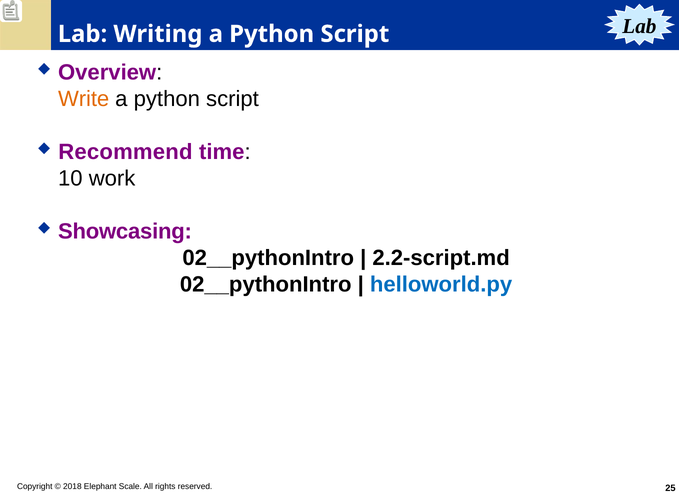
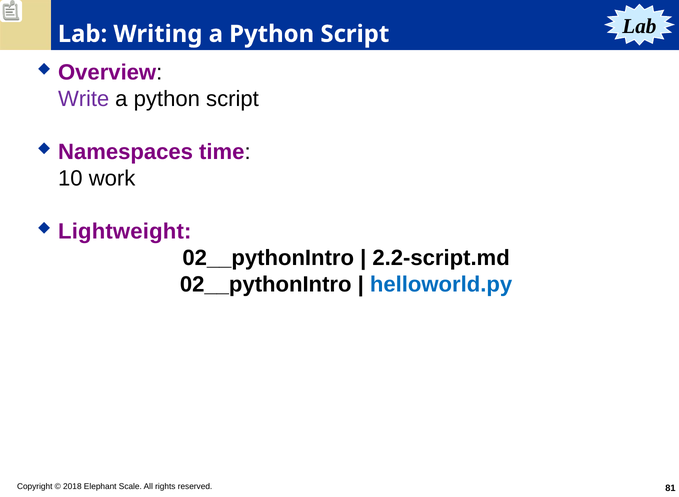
Write colour: orange -> purple (84, 99)
Recommend: Recommend -> Namespaces (126, 152)
Showcasing: Showcasing -> Lightweight (125, 232)
25: 25 -> 81 (670, 488)
